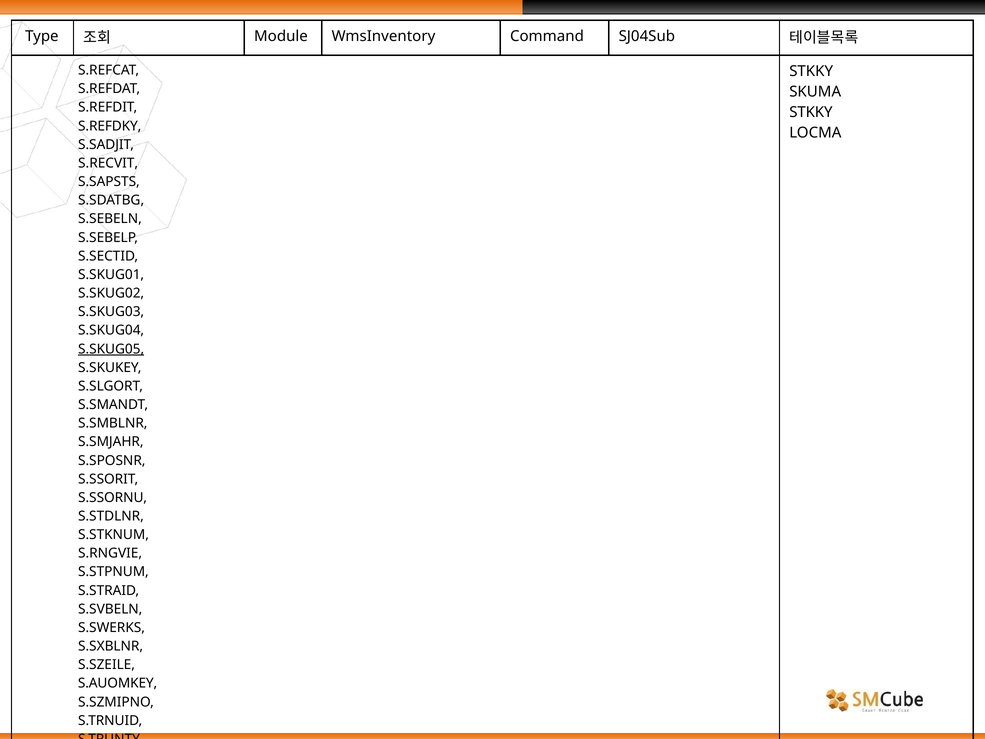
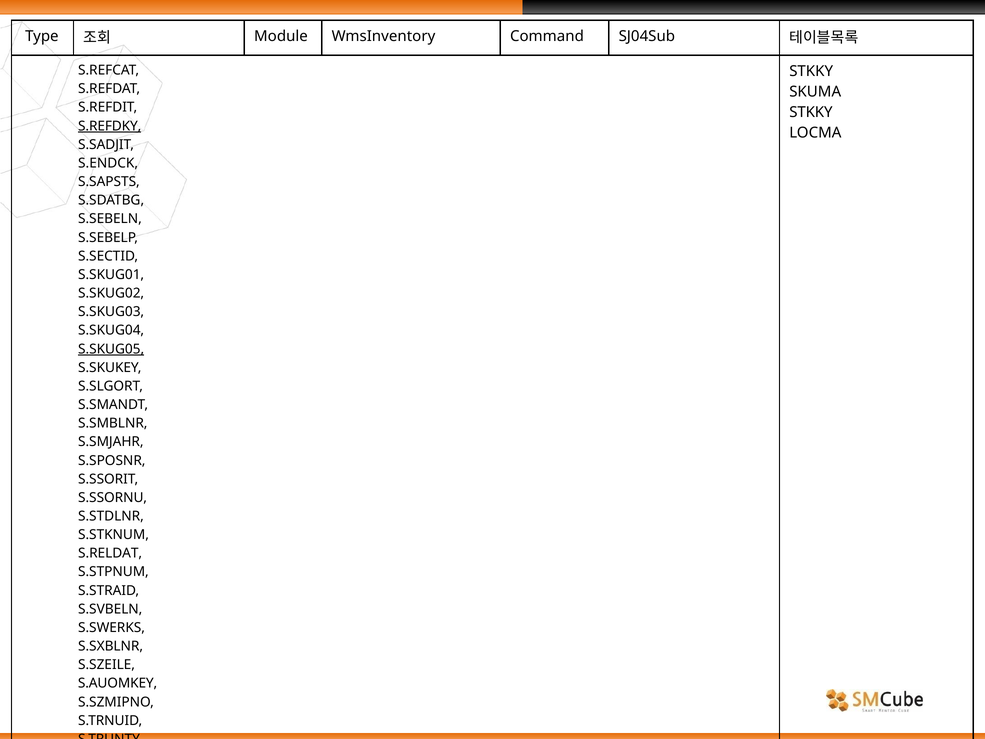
S.REFDKY underline: none -> present (110, 126)
S.RECVIT: S.RECVIT -> S.ENDCK (108, 163)
S.RNGVIE: S.RNGVIE -> S.RELDAT (110, 553)
